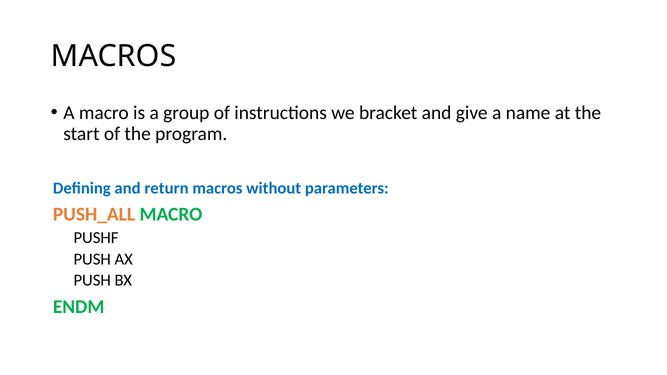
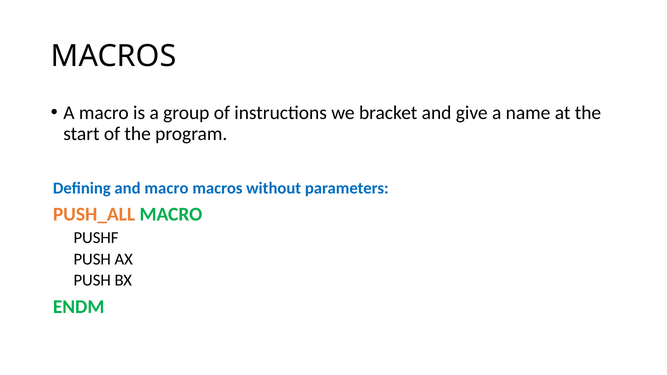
and return: return -> macro (166, 188)
